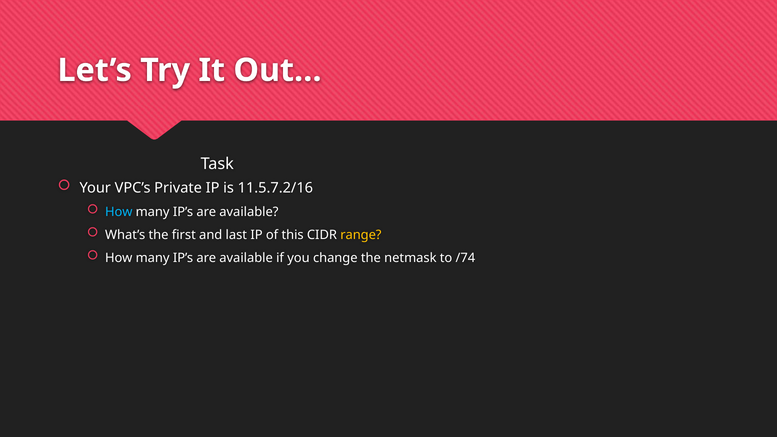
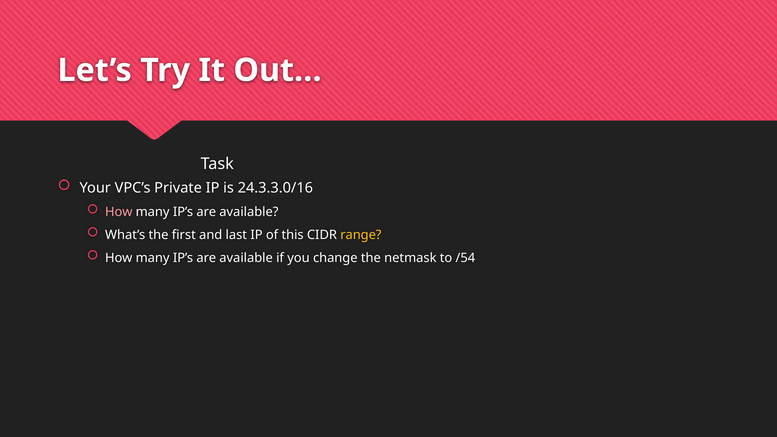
11.5.7.2/16: 11.5.7.2/16 -> 24.3.3.0/16 (275, 188)
How colour: light blue -> pink (119, 212)
/74: /74 -> /54 (465, 258)
